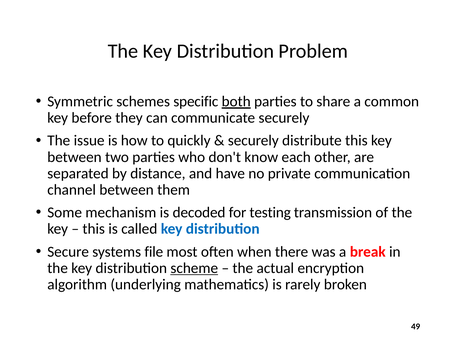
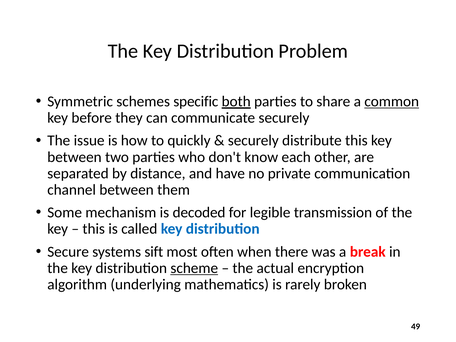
common underline: none -> present (392, 101)
testing: testing -> legible (270, 213)
file: file -> sift (154, 252)
